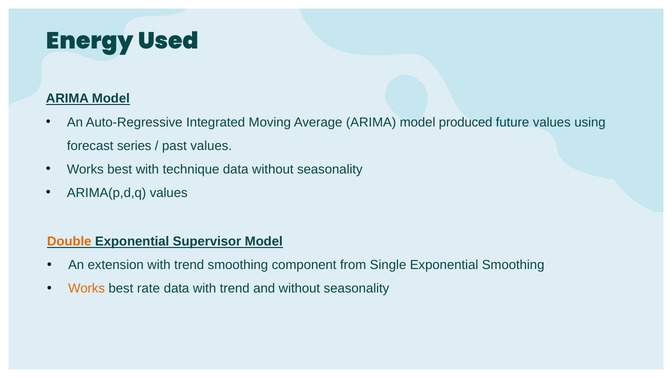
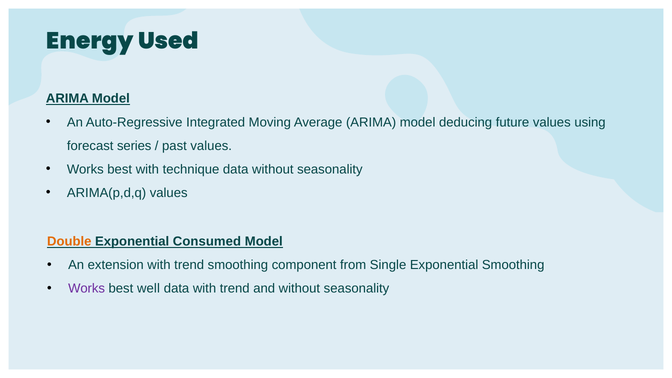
produced: produced -> deducing (466, 122)
Supervisor: Supervisor -> Consumed (207, 242)
Works colour: orange -> purple (87, 289)
rate: rate -> well (148, 289)
